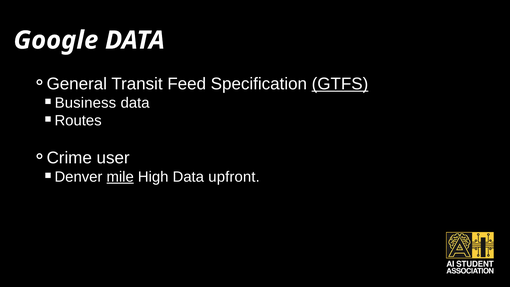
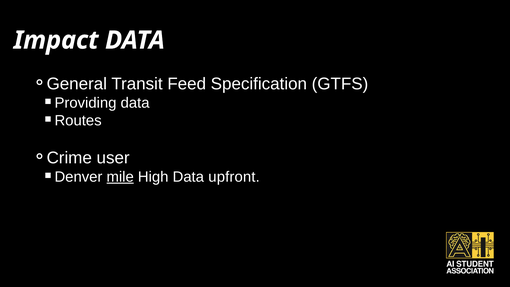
Google: Google -> Impact (56, 40)
GTFS underline: present -> none (340, 84)
Business: Business -> Providing (86, 103)
